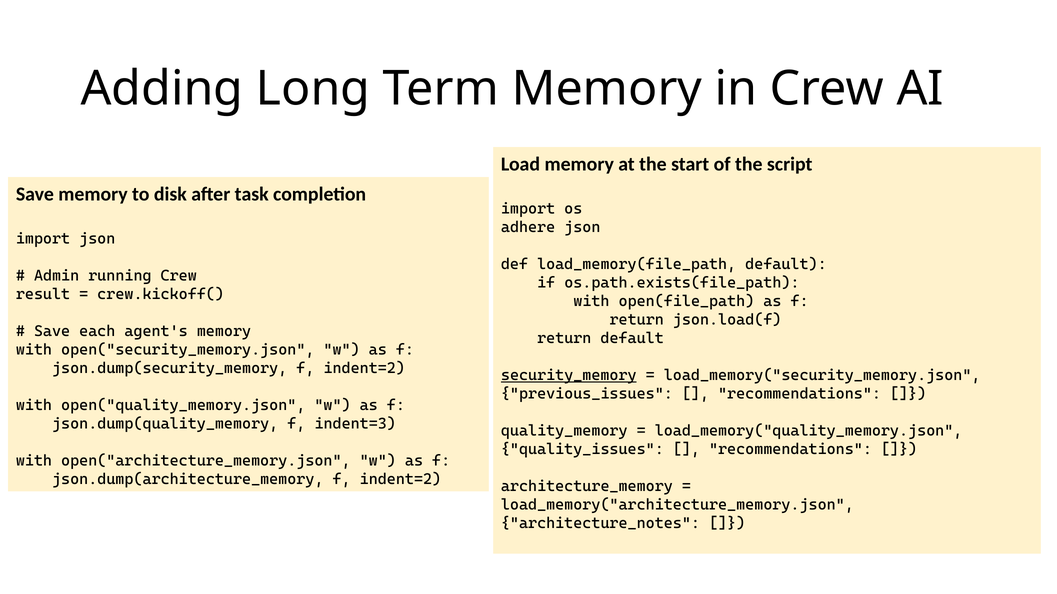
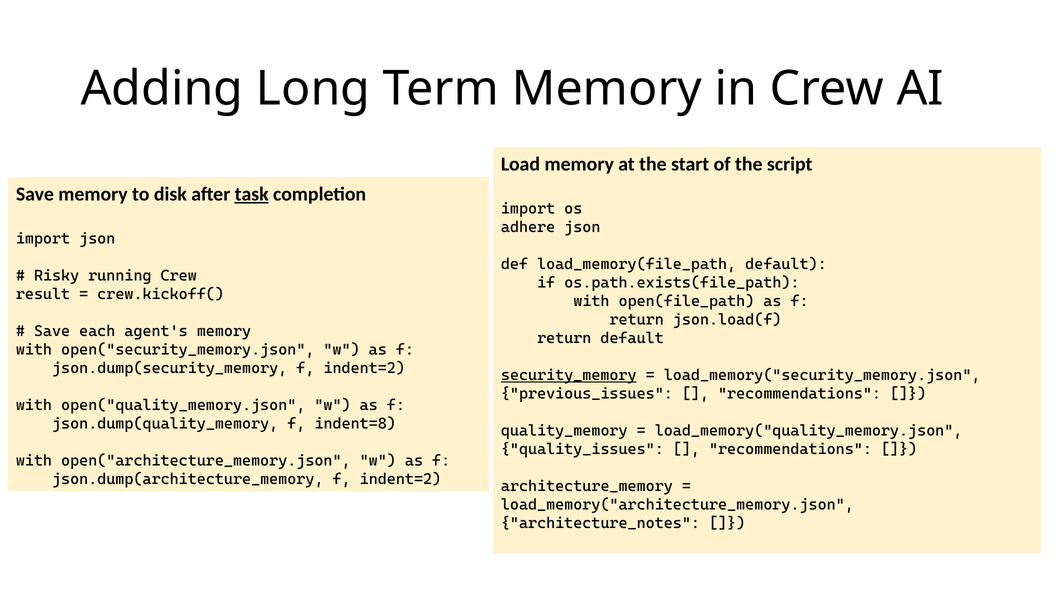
task underline: none -> present (252, 194)
Admin: Admin -> Risky (57, 276)
indent=3: indent=3 -> indent=8 (355, 424)
